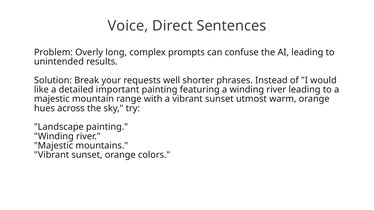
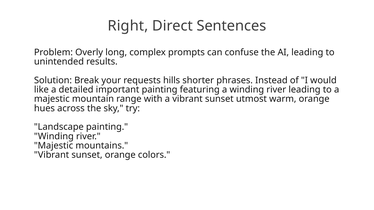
Voice: Voice -> Right (128, 26)
well: well -> hills (172, 80)
